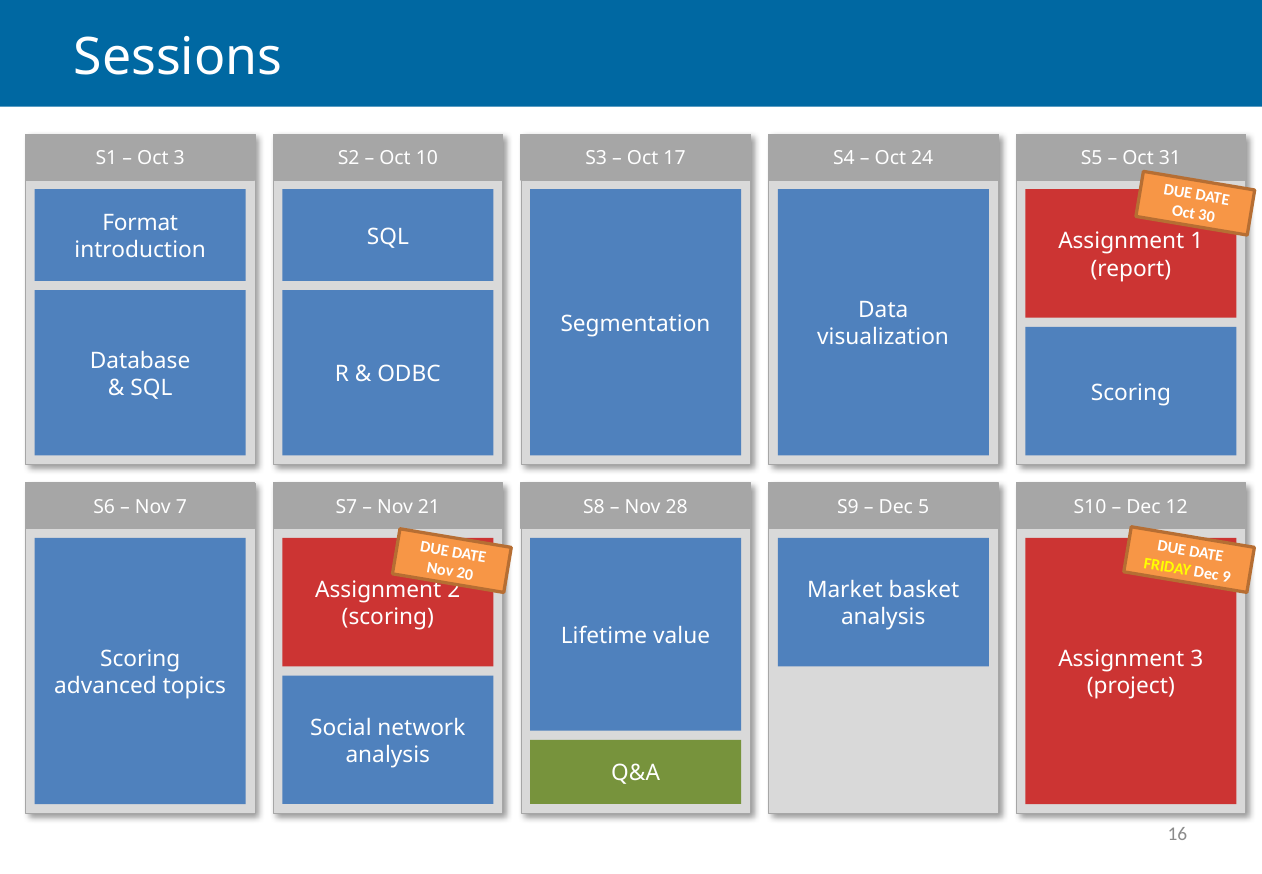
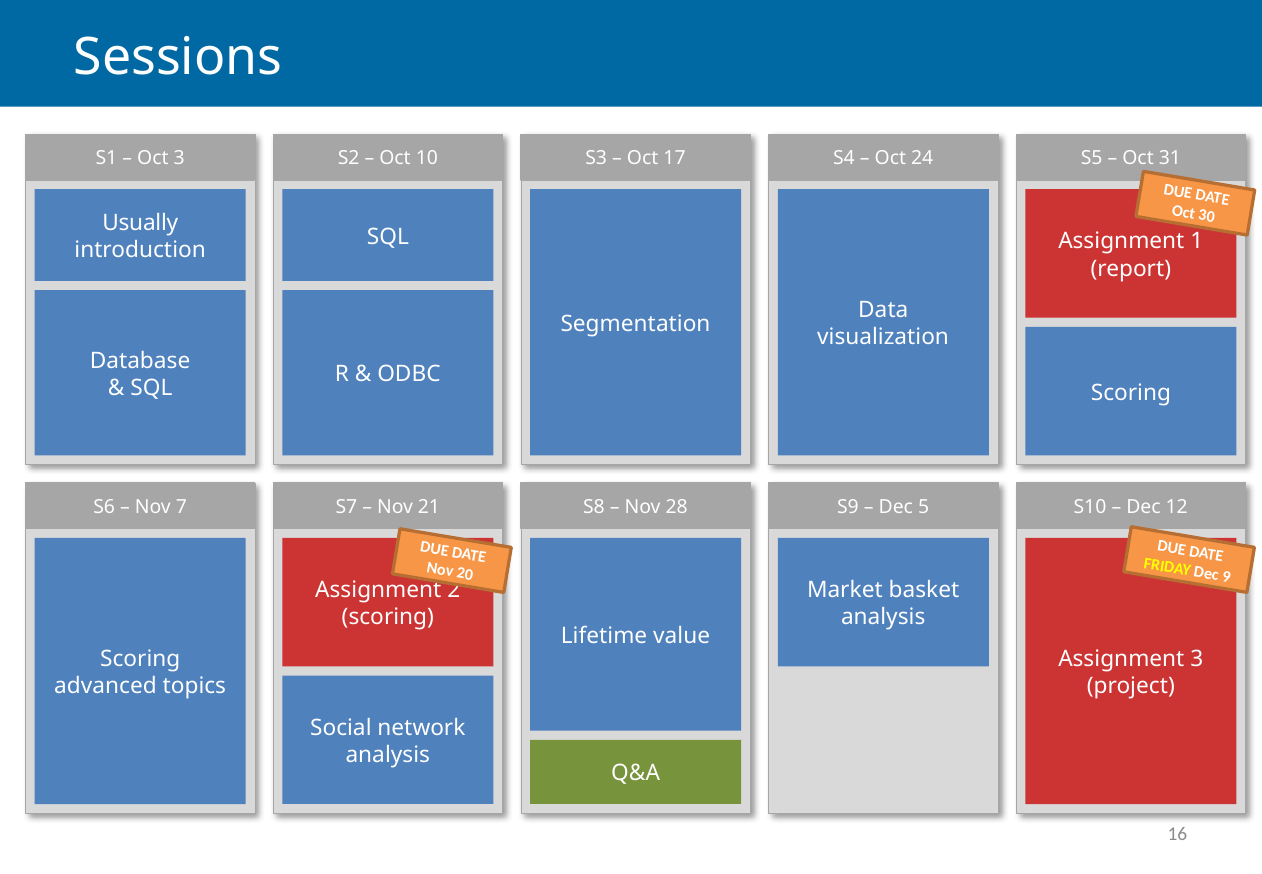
Format: Format -> Usually (140, 223)
